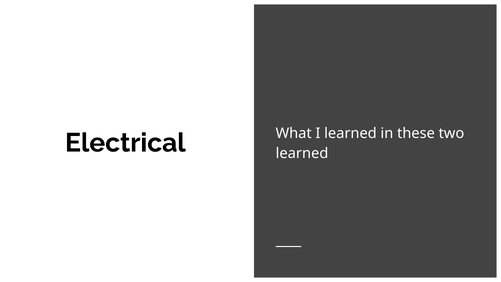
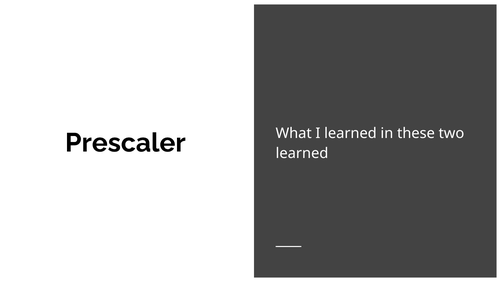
Electrical: Electrical -> Prescaler (125, 143)
